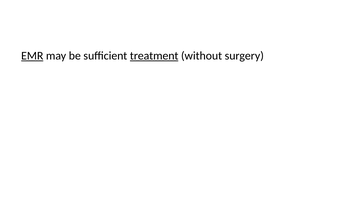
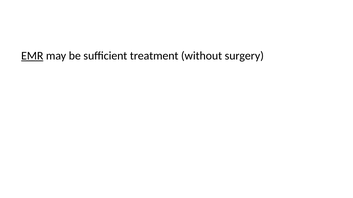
treatment underline: present -> none (154, 56)
